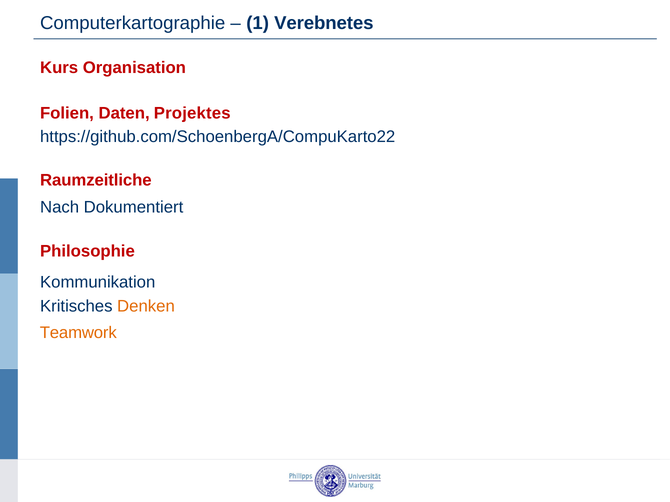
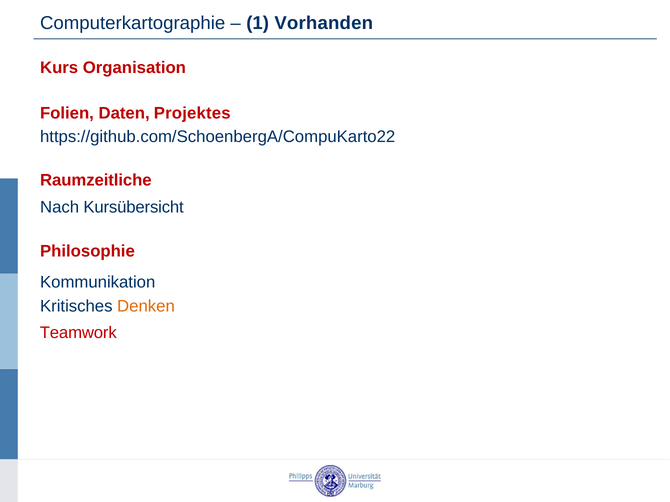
Verebnetes: Verebnetes -> Vorhanden (324, 23)
Dokumentiert: Dokumentiert -> Kursübersicht (134, 207)
Teamwork colour: orange -> red (78, 333)
